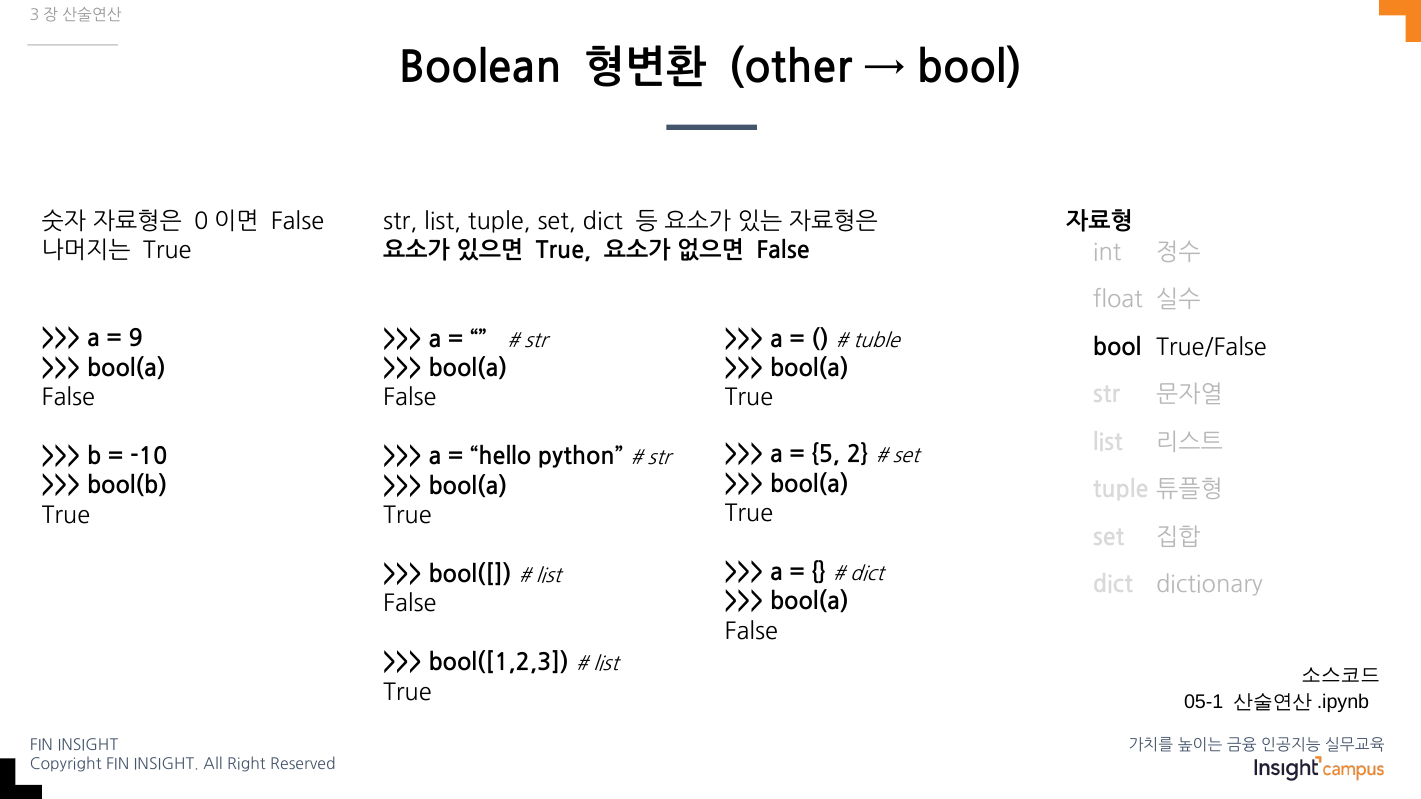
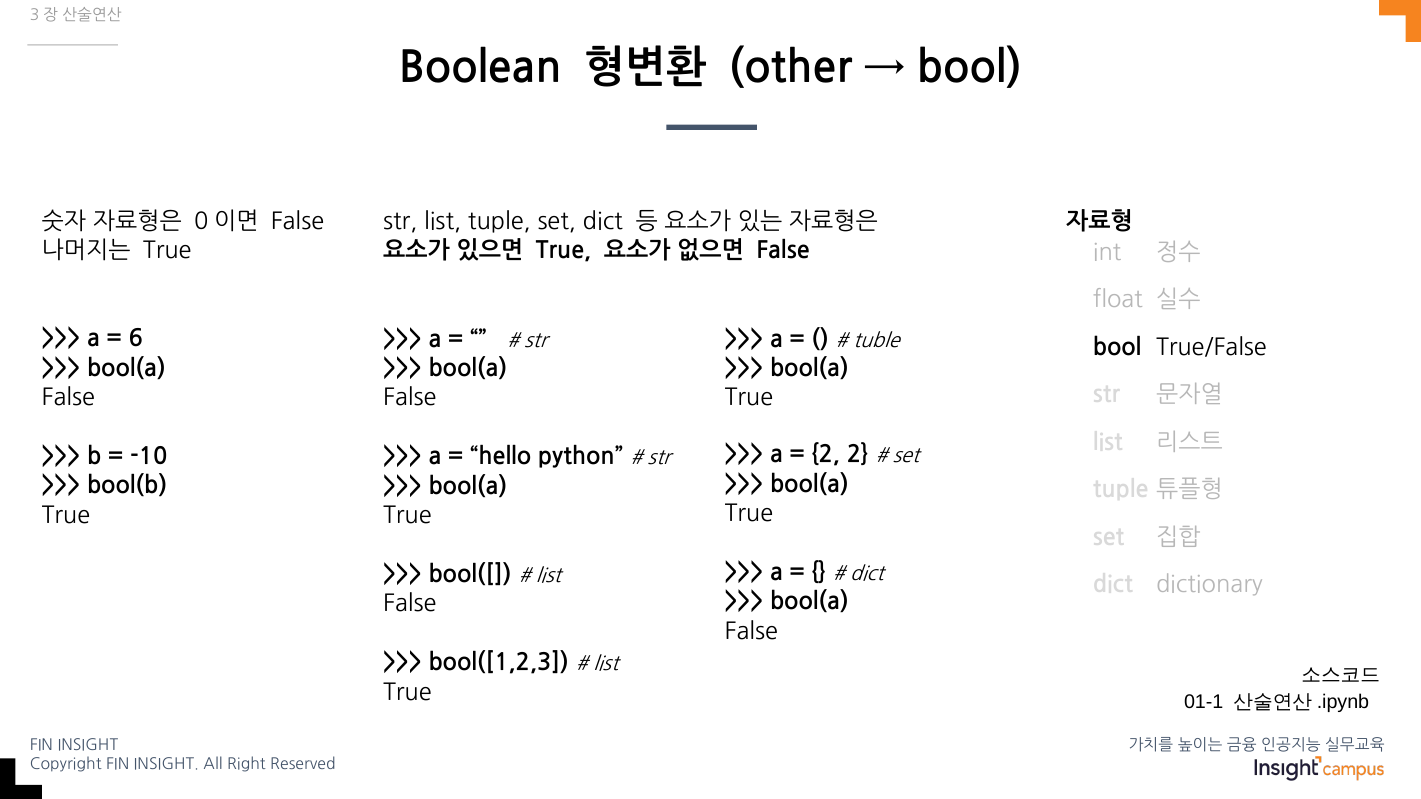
9: 9 -> 6 (136, 339)
5: 5 -> 2 (826, 455)
05-1: 05-1 -> 01-1 (1204, 702)
